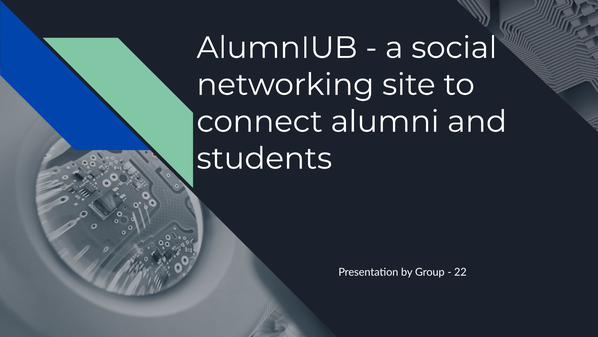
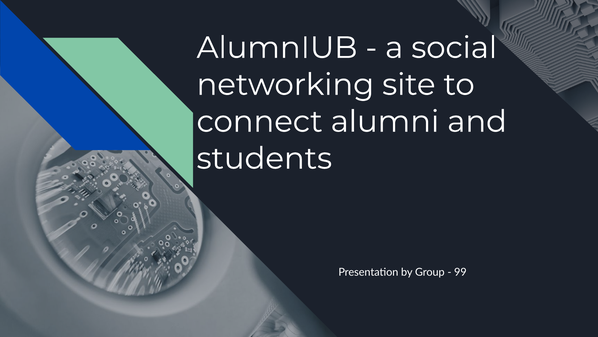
22: 22 -> 99 (460, 272)
